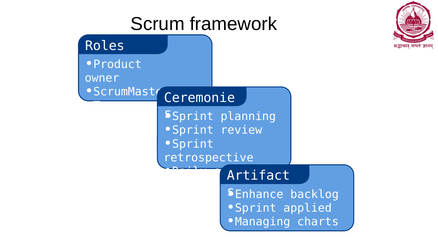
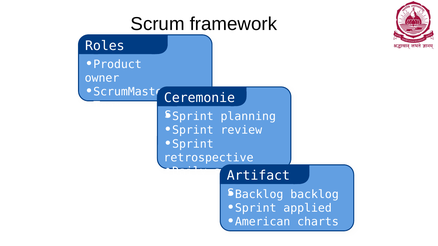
Enhance: Enhance -> Backlog (259, 195)
Managing: Managing -> American (263, 222)
